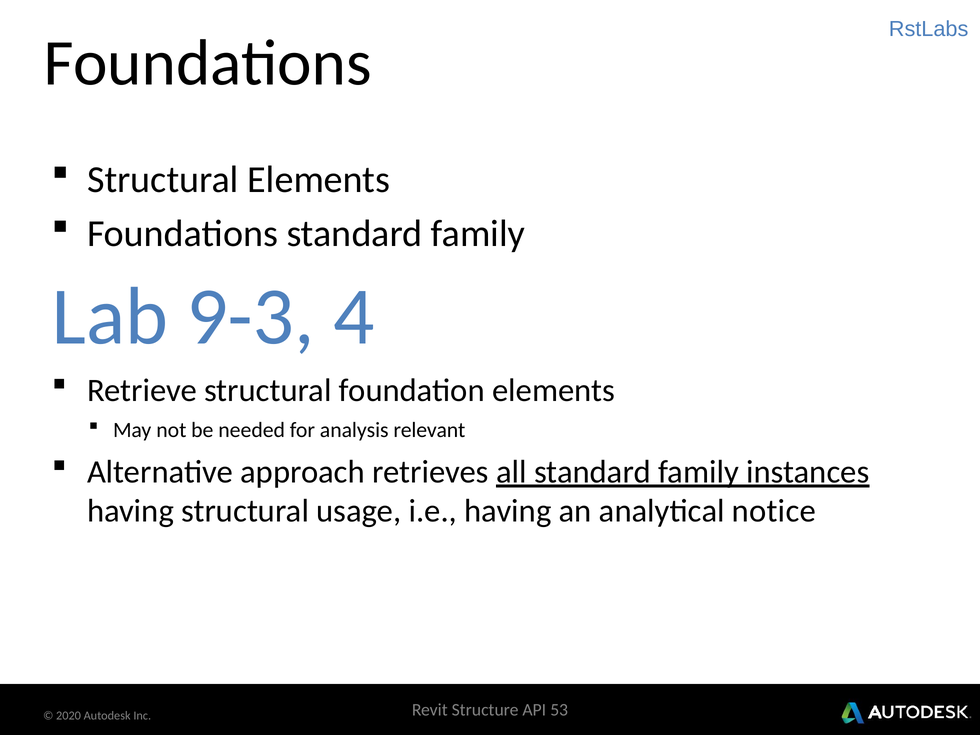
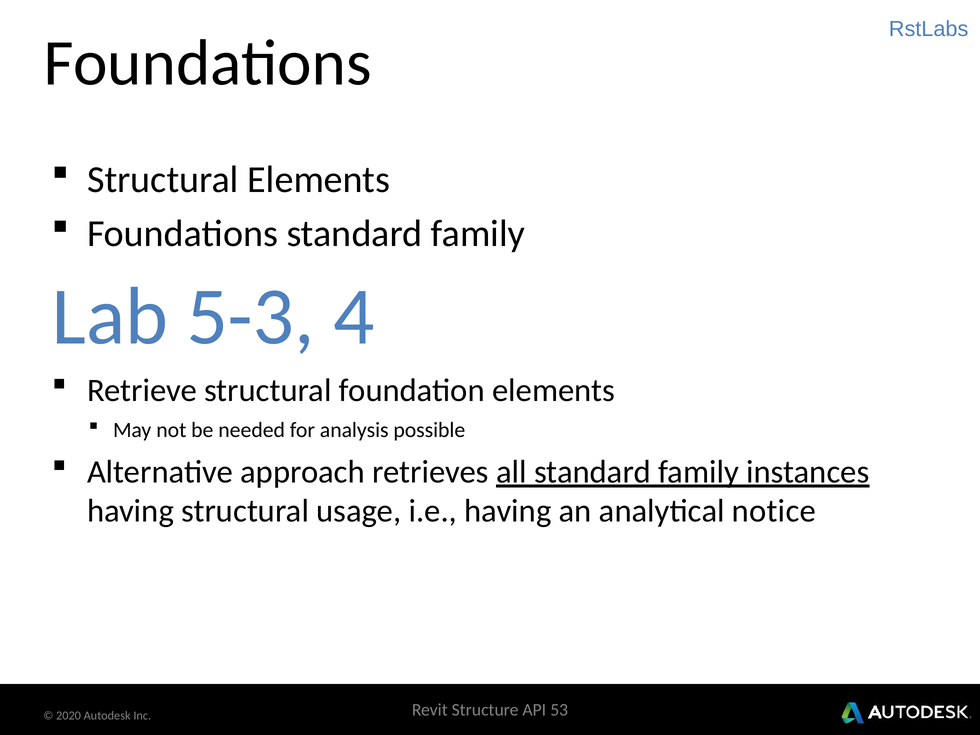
9-3: 9-3 -> 5-3 (251, 317)
relevant: relevant -> possible (429, 430)
